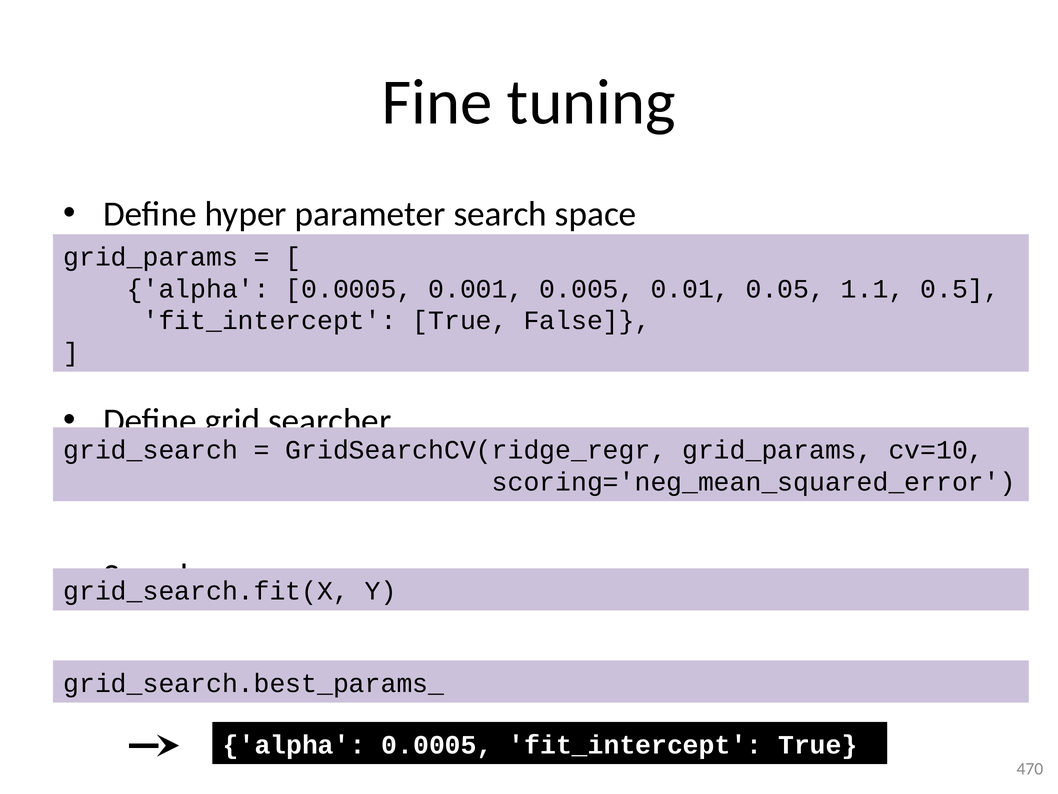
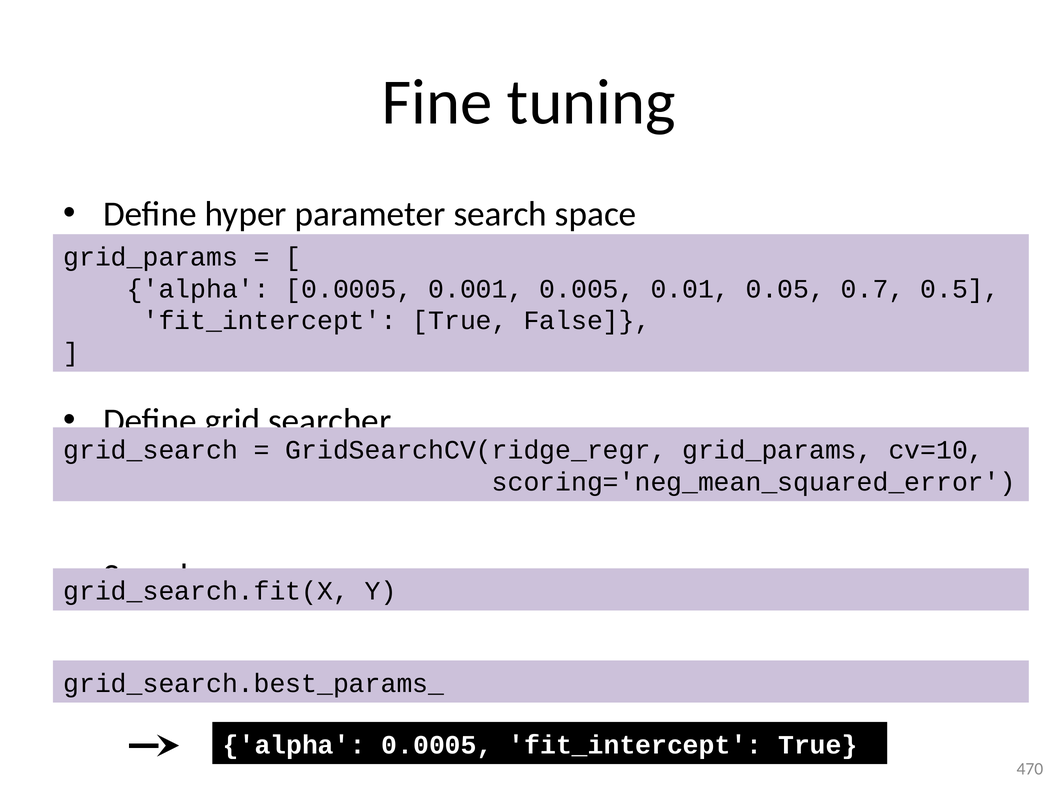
1.1: 1.1 -> 0.7 (873, 289)
